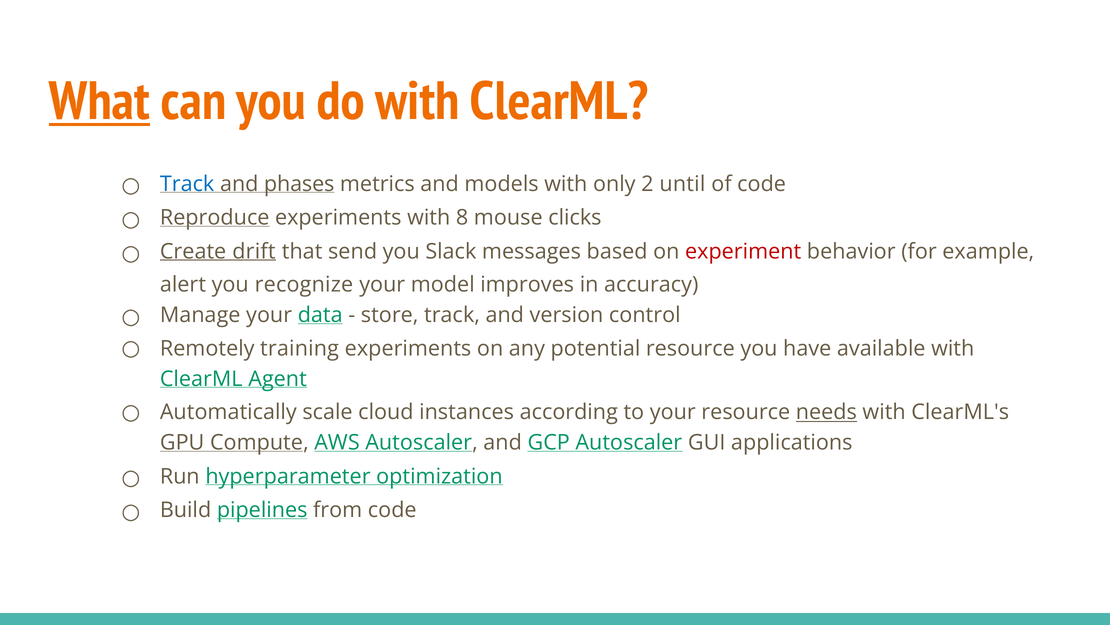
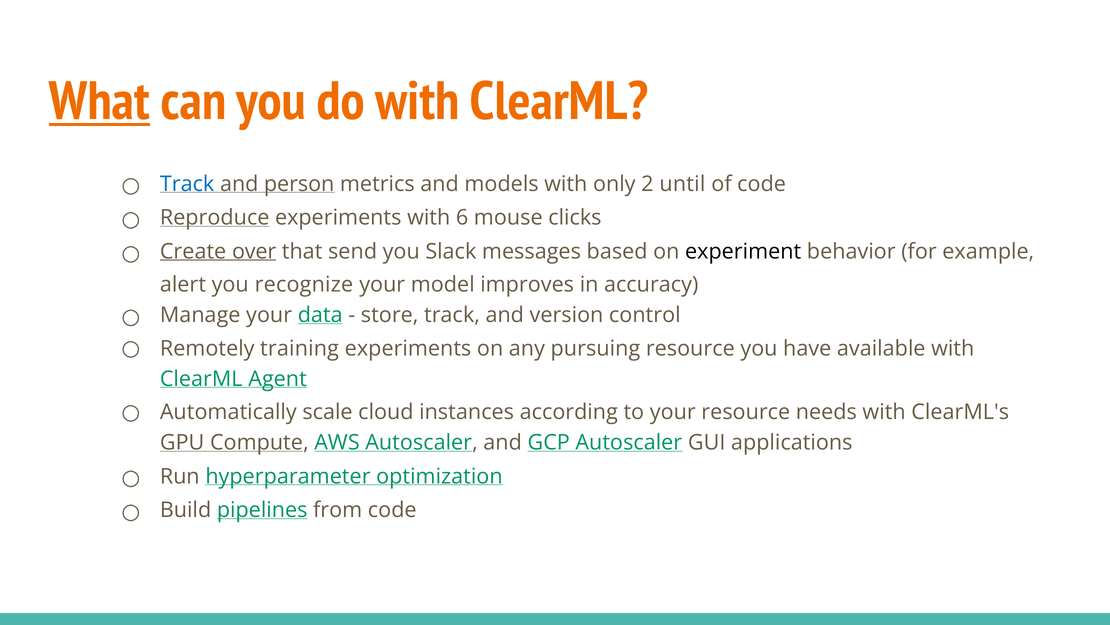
phases: phases -> person (299, 184)
8: 8 -> 6 (462, 217)
drift: drift -> over (254, 251)
experiment colour: red -> black (743, 251)
potential: potential -> pursuing (595, 348)
needs underline: present -> none (826, 412)
